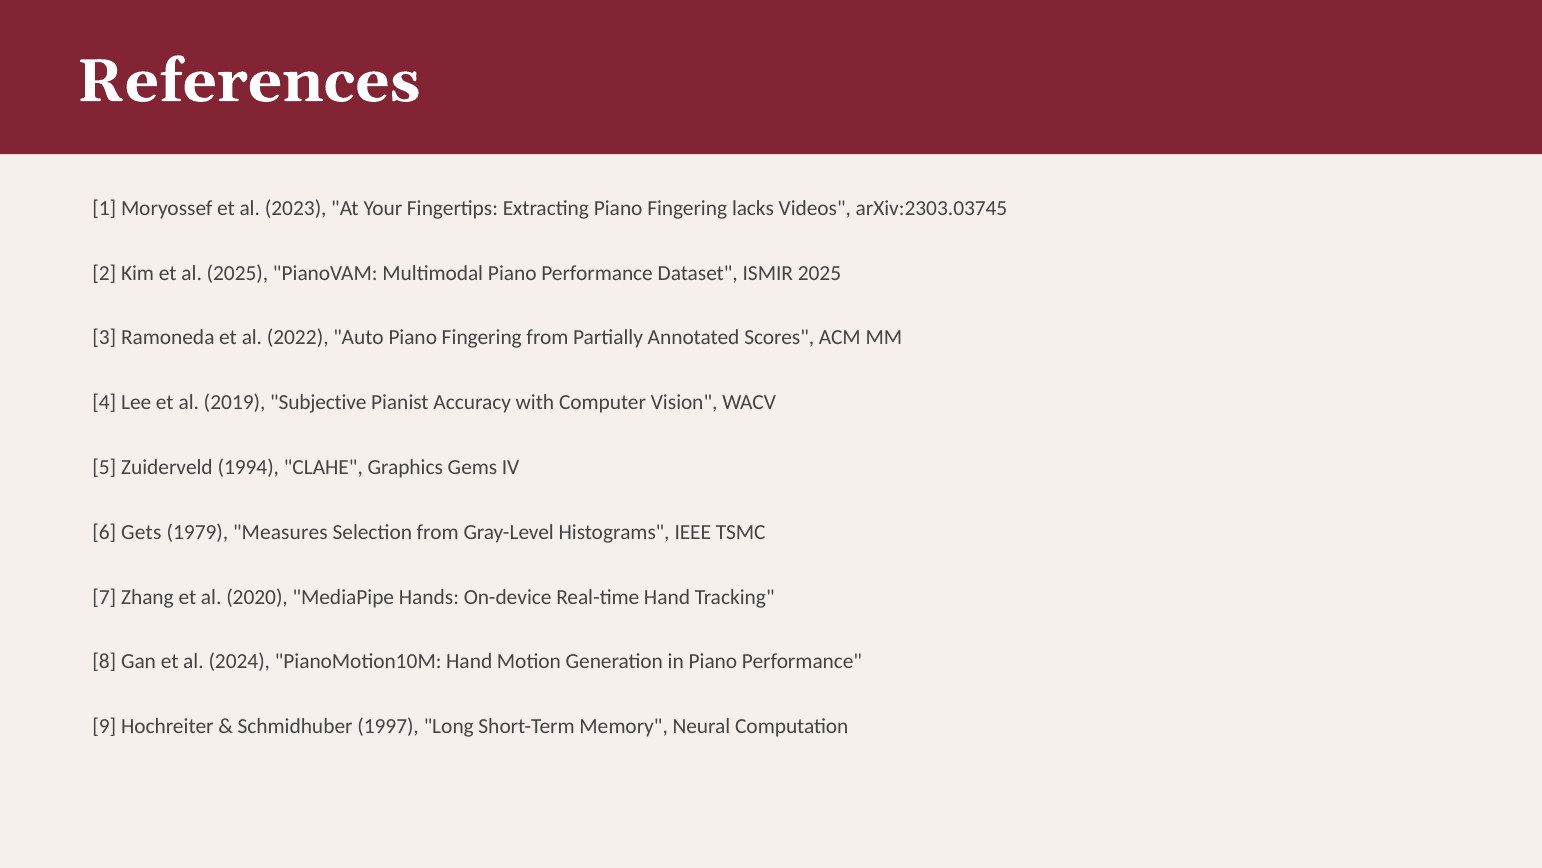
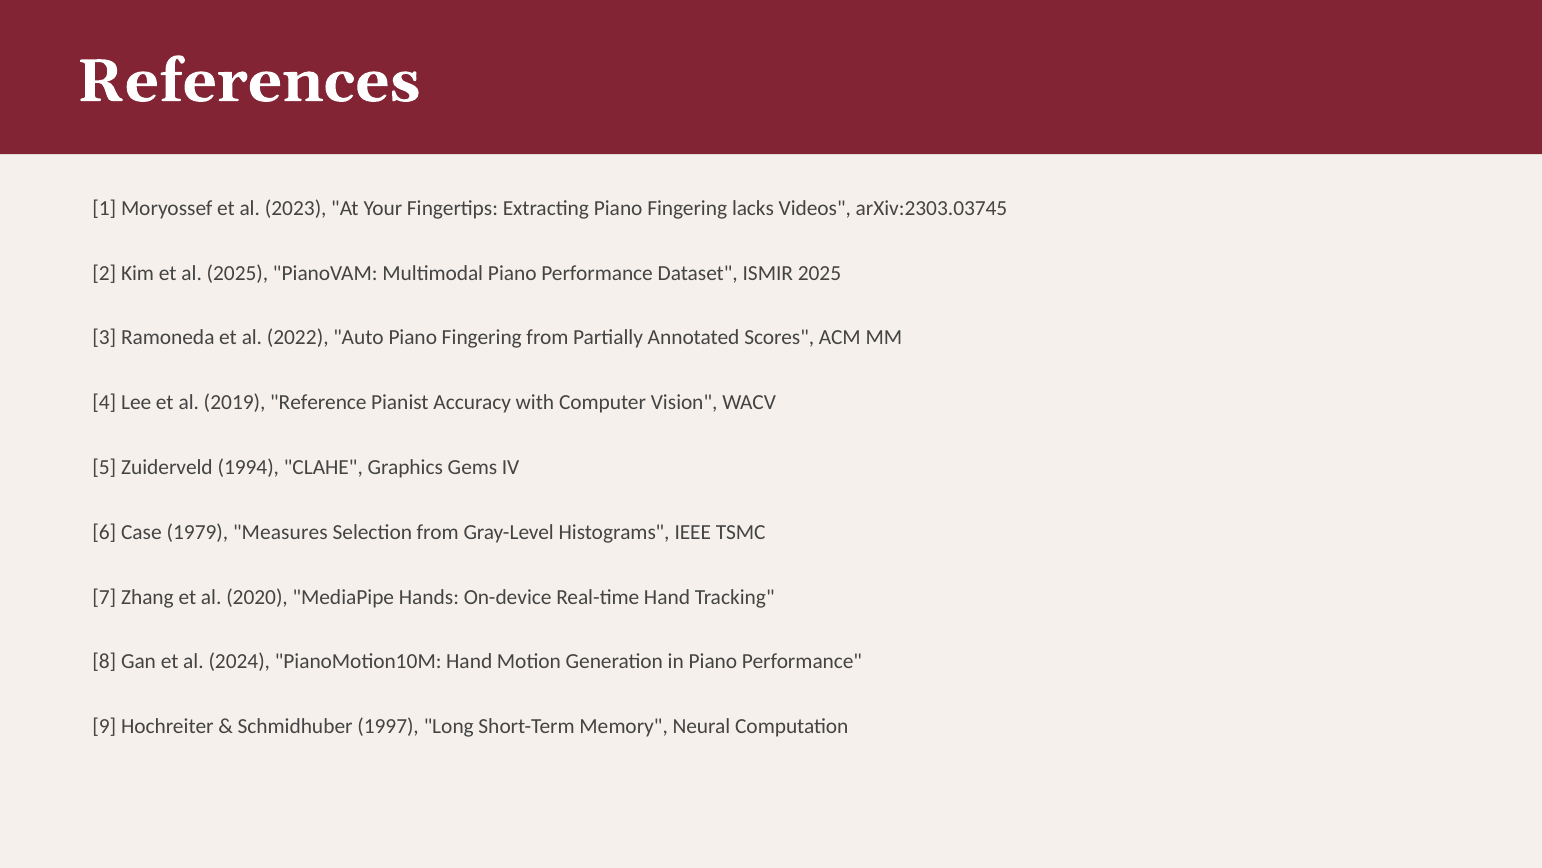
Subjective: Subjective -> Reference (318, 402)
Gets: Gets -> Case (141, 532)
